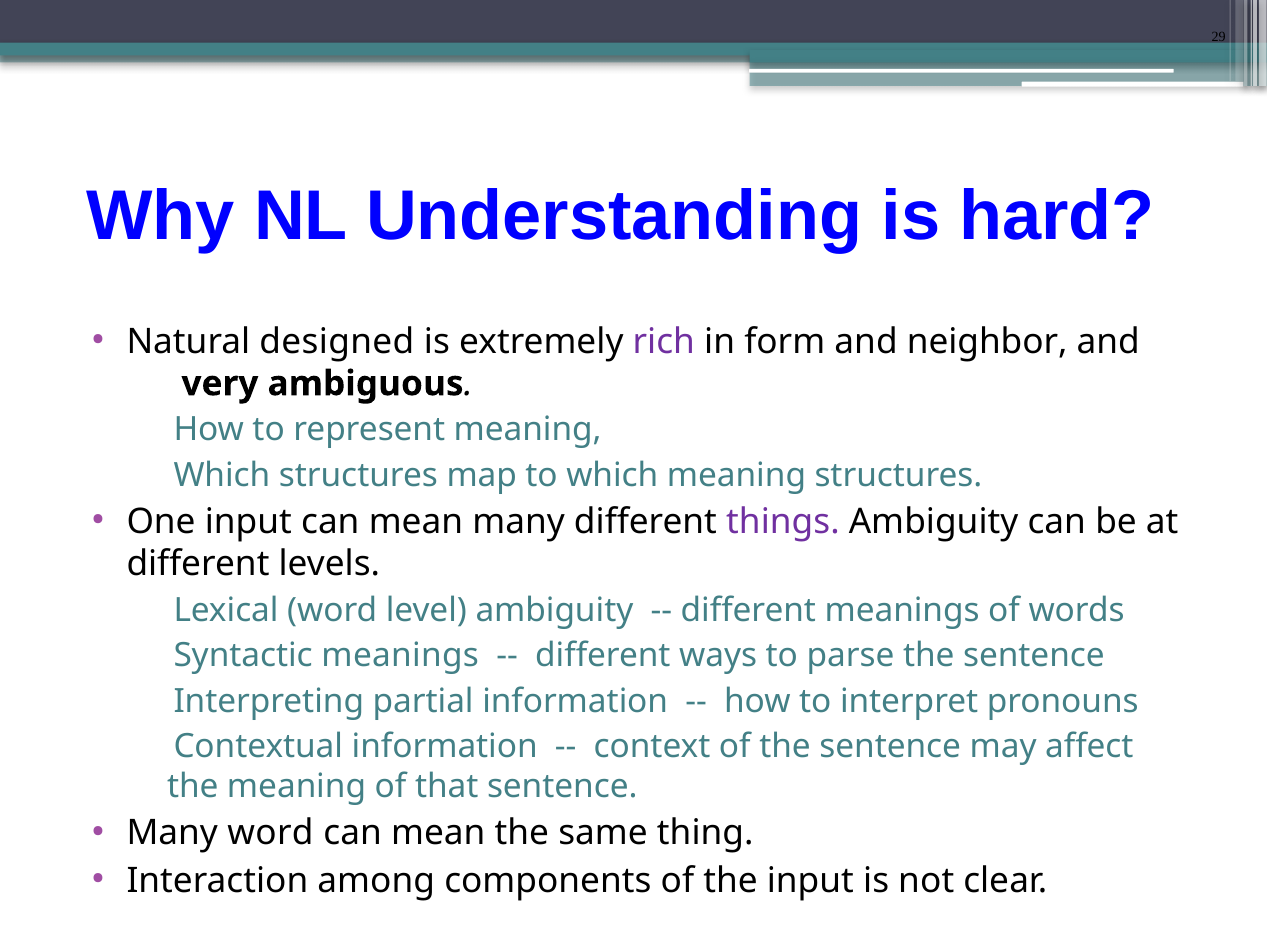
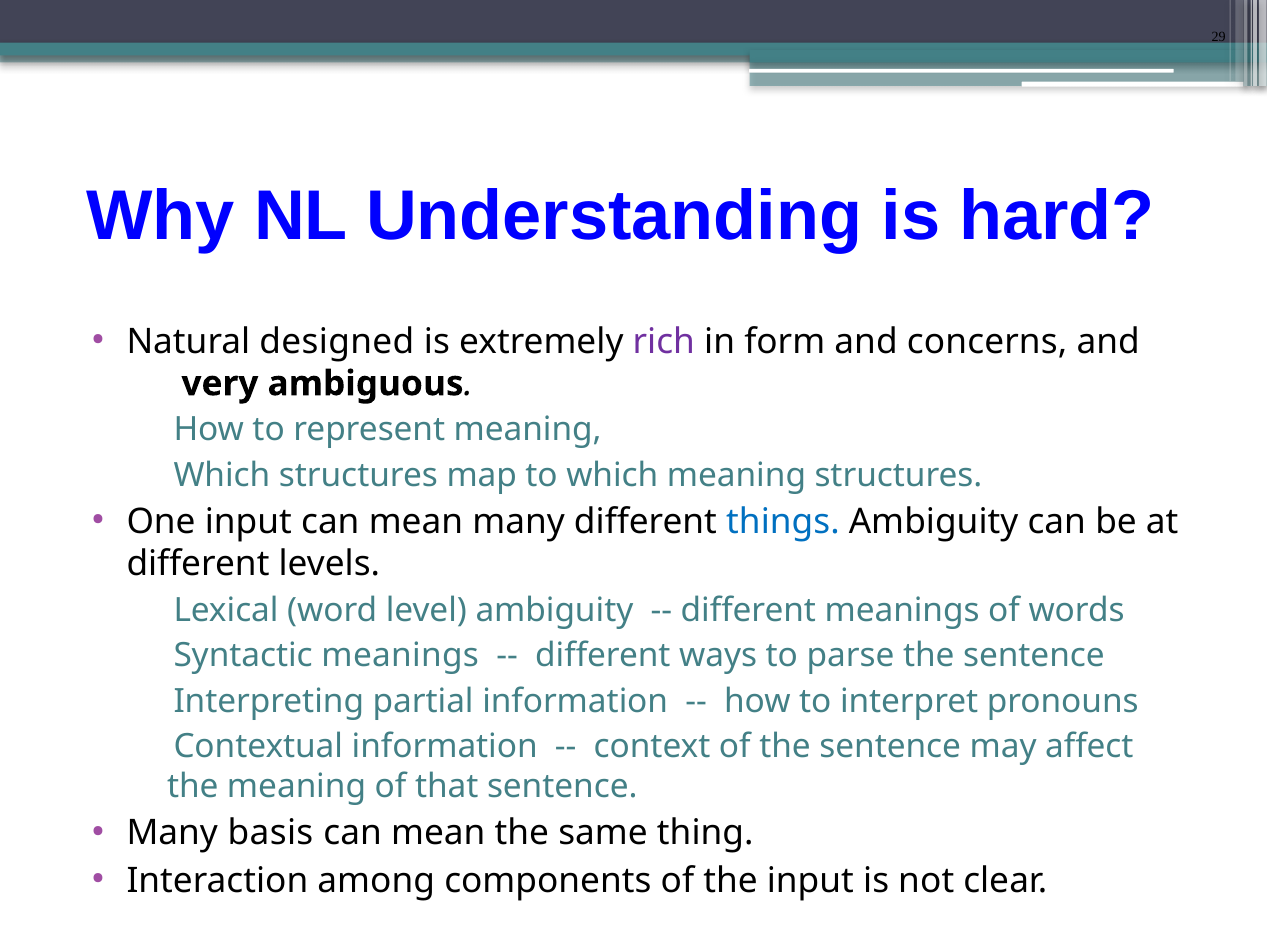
neighbor: neighbor -> concerns (987, 341)
things colour: purple -> blue (783, 522)
Many word: word -> basis (270, 834)
